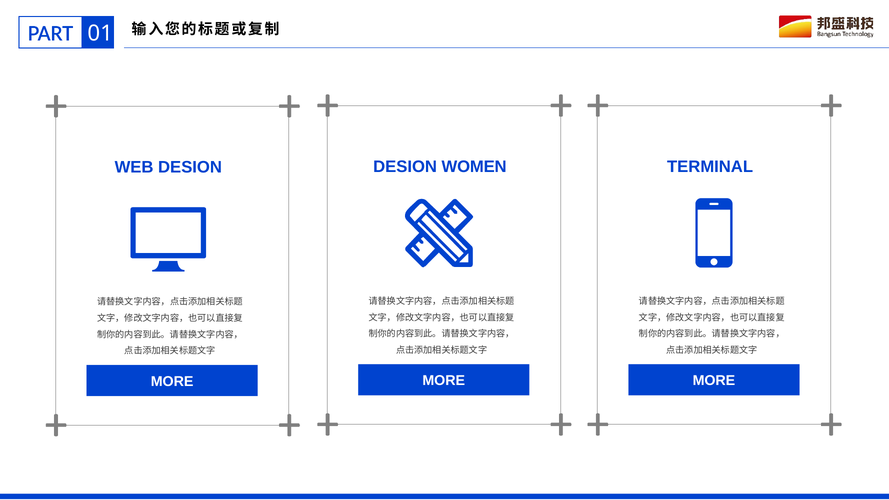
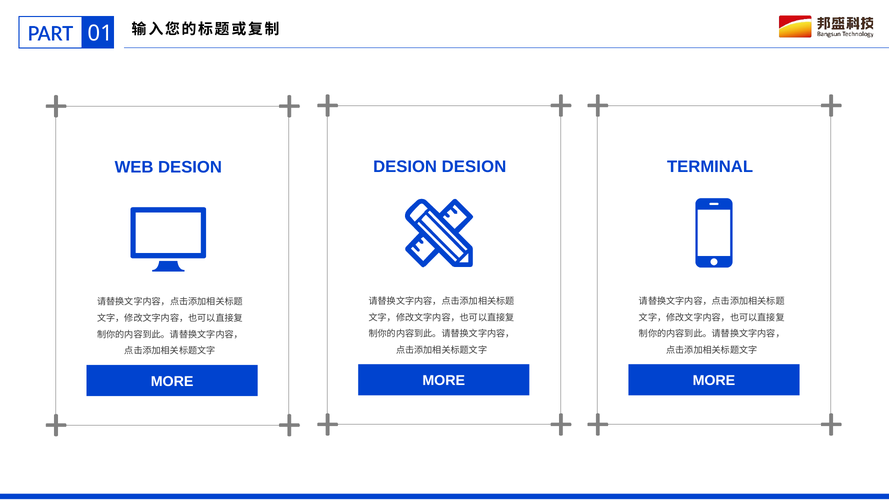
DESION WOMEN: WOMEN -> DESION (474, 167)
